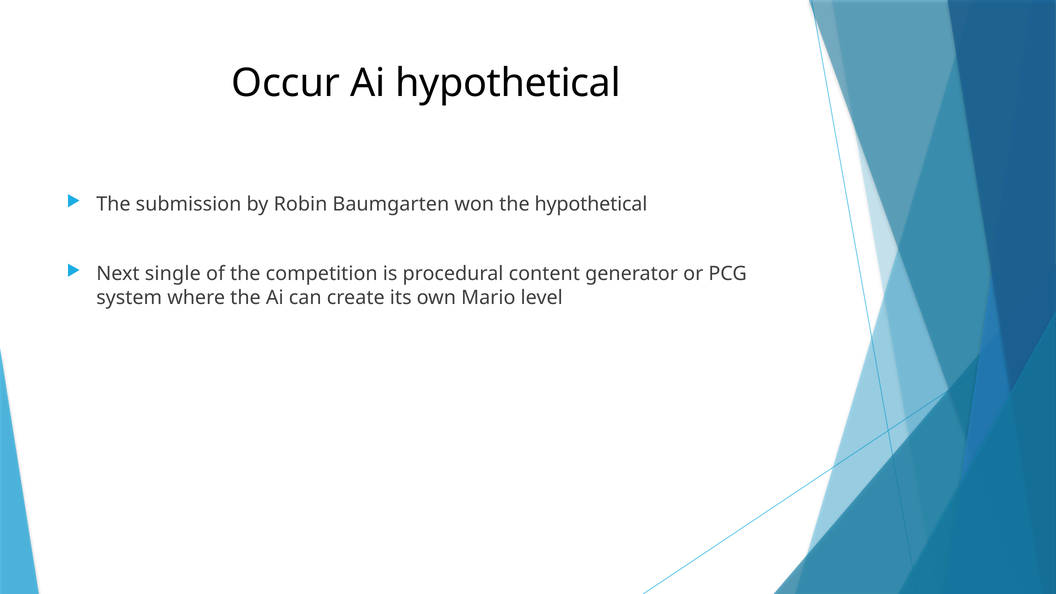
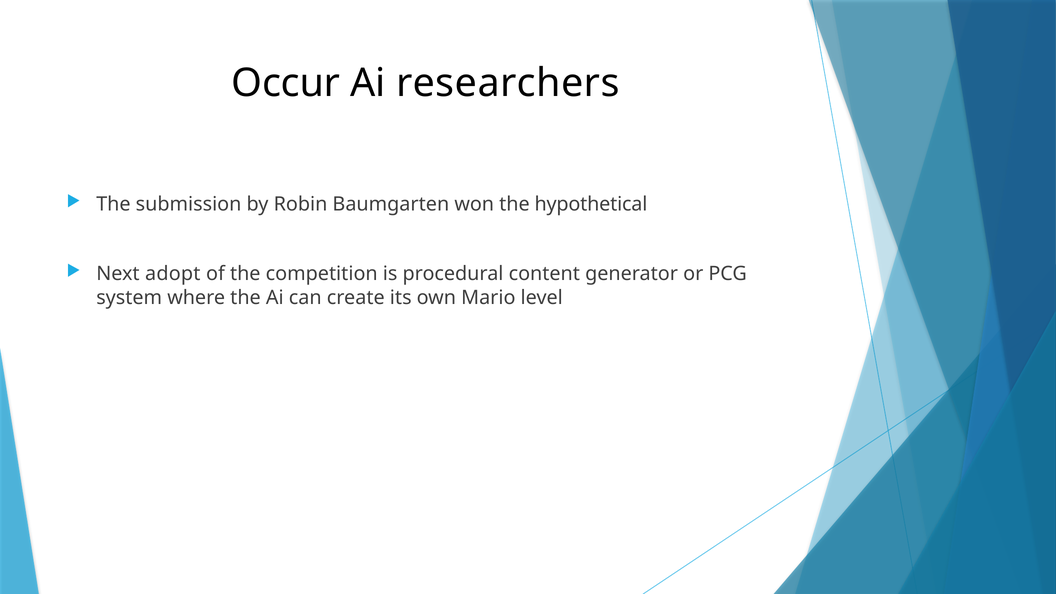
Ai hypothetical: hypothetical -> researchers (508, 83)
single: single -> adopt (173, 274)
